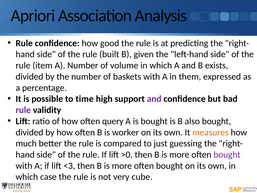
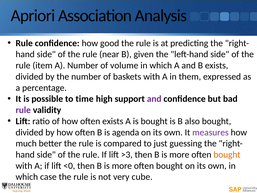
built: built -> near (109, 54)
often query: query -> exists (113, 121)
worker: worker -> agenda (126, 132)
measures colour: orange -> purple (210, 132)
>0: >0 -> >3 (127, 154)
bought colour: purple -> orange (227, 154)
<3: <3 -> <0 (69, 166)
